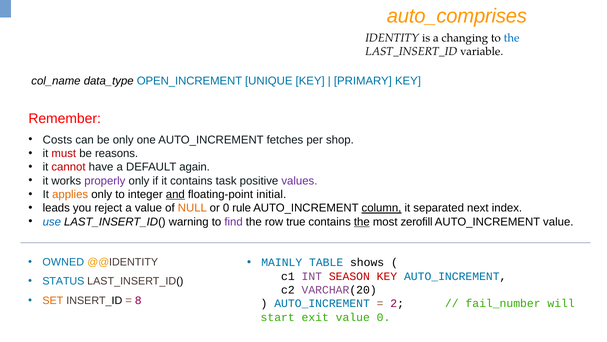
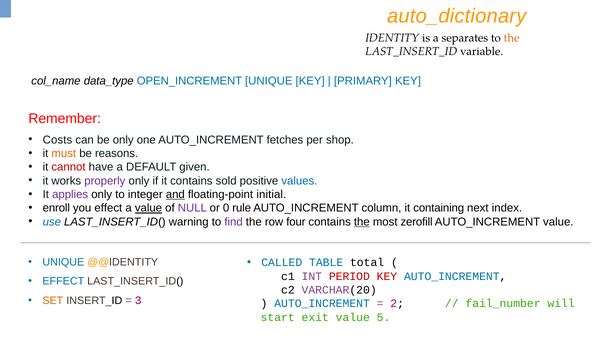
auto_comprises: auto_comprises -> auto_dictionary (457, 16)
changing: changing -> separates (465, 38)
the colour: blue -> orange (512, 38)
must colour: red -> orange (64, 153)
again: again -> given (195, 167)
task: task -> sold (226, 180)
values colour: purple -> blue (299, 180)
applies colour: orange -> purple (70, 194)
leads: leads -> enroll (56, 208)
you reject: reject -> effect (108, 208)
value underline: none -> present (148, 208)
NULL colour: orange -> purple (192, 208)
column underline: present -> none (381, 208)
separated: separated -> containing (439, 208)
true: true -> four (296, 221)
OWNED: OWNED -> UNIQUE (63, 262)
MAINLY: MAINLY -> CALLED (282, 262)
shows: shows -> total (367, 262)
SEASON: SEASON -> PERIOD (349, 276)
STATUS: STATUS -> EFFECT (63, 281)
8: 8 -> 3 (138, 300)
value 0: 0 -> 5 (384, 317)
